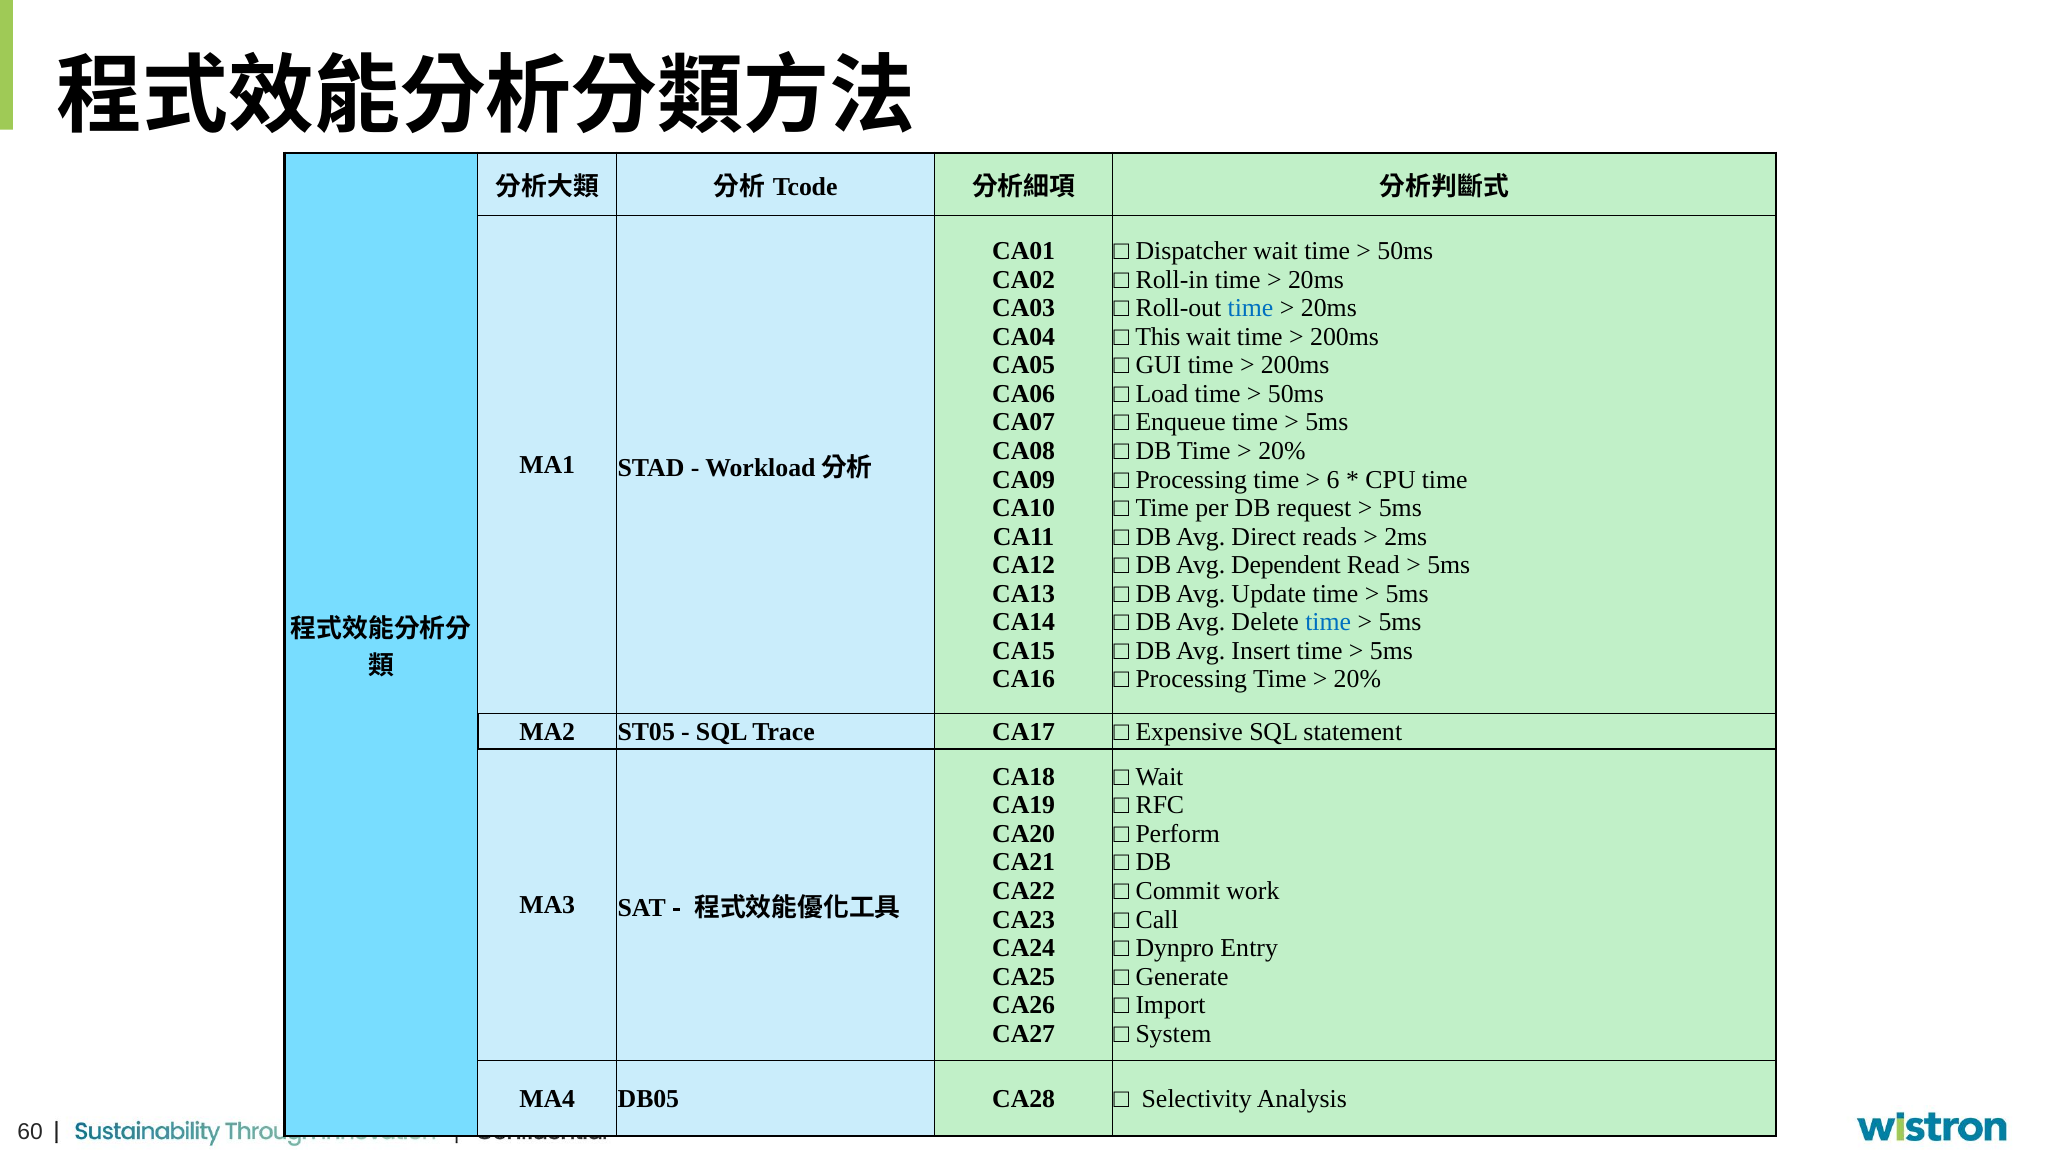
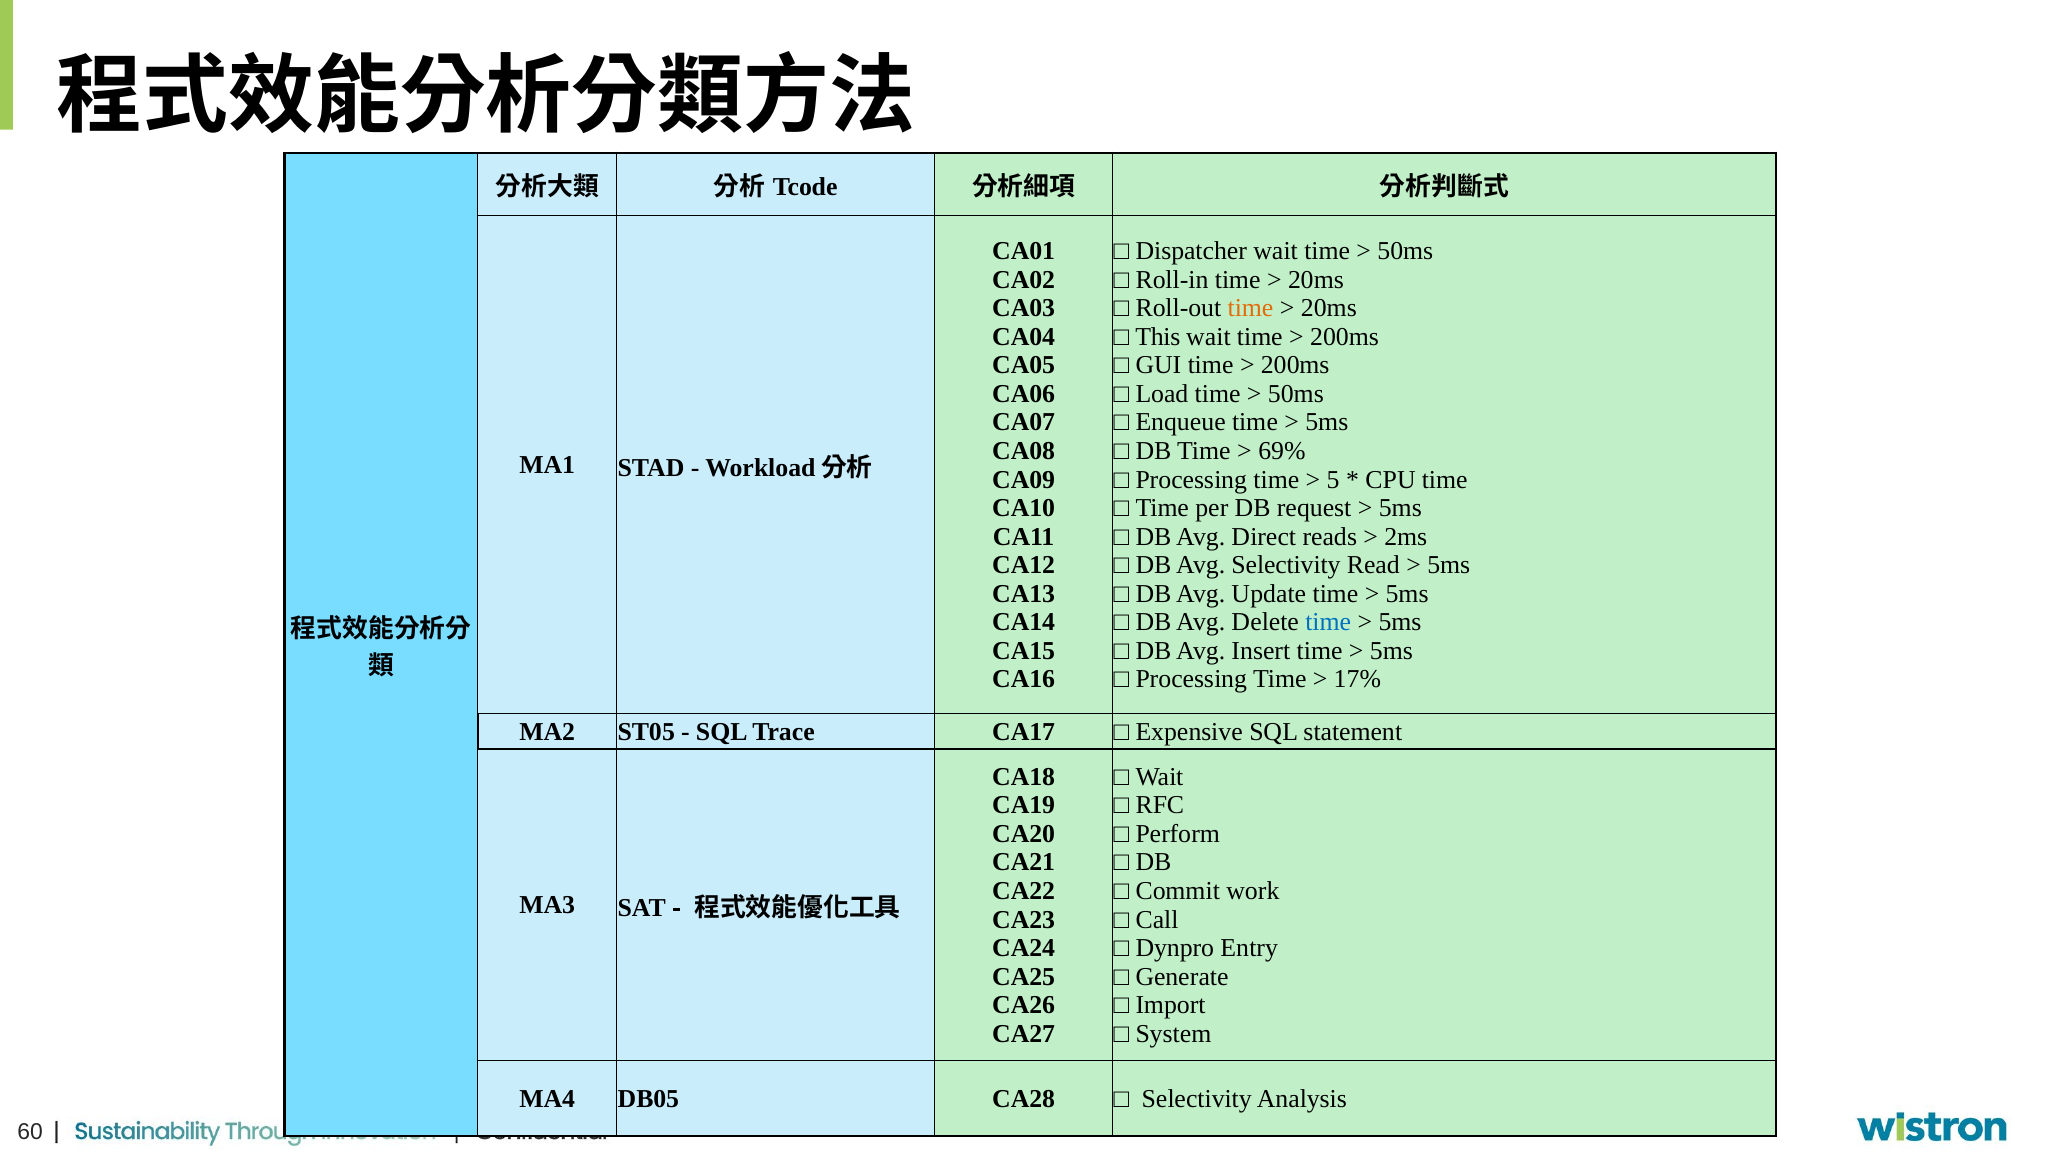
time colour: blue -> orange (1251, 308)
20%: 20% -> 69% (1282, 451)
6: 6 -> 5 (1333, 480)
Avg Dependent: Dependent -> Selectivity (1286, 565)
20%: 20% -> 17% (1357, 680)
